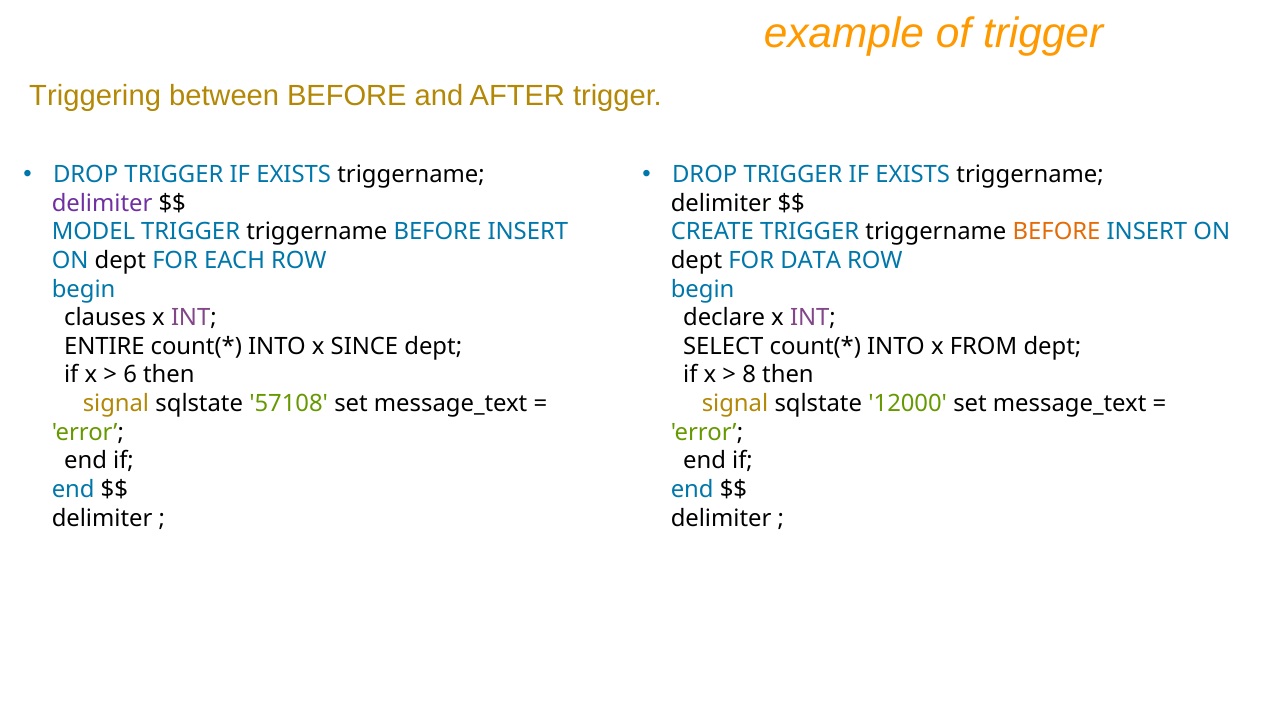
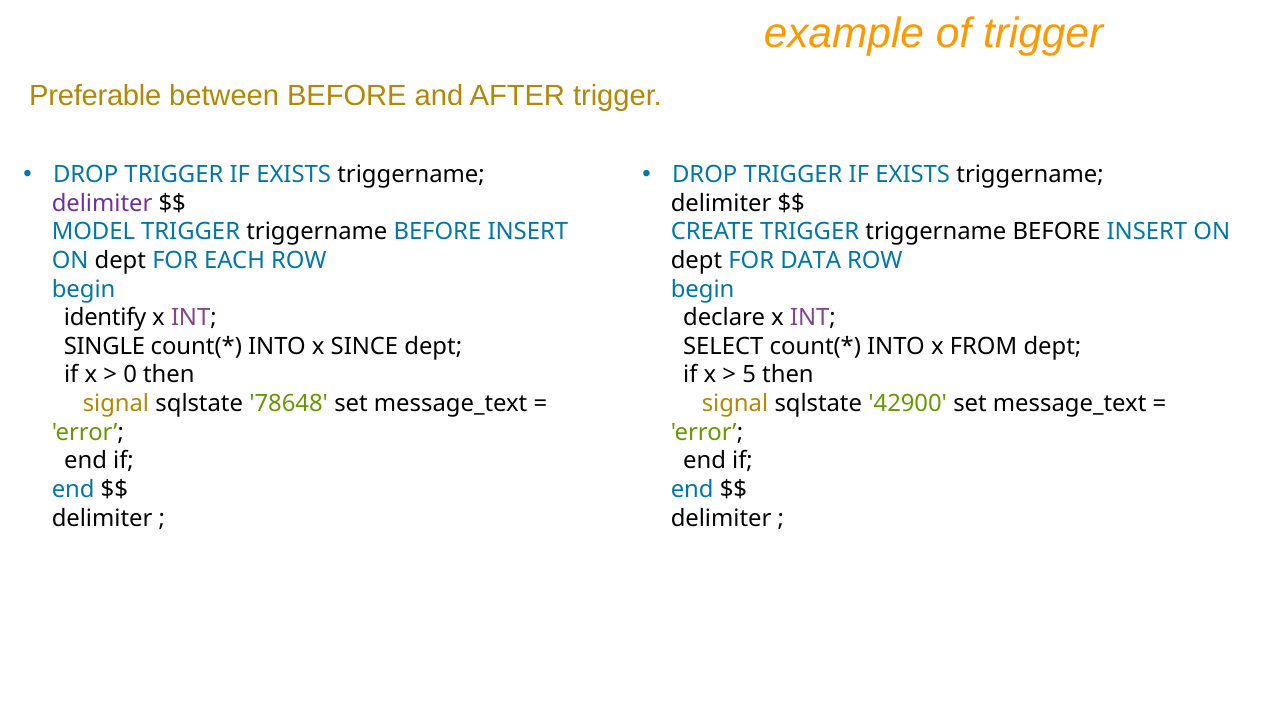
Triggering: Triggering -> Preferable (95, 96)
BEFORE colour: orange -> black (1057, 232)
clauses: clauses -> identify (105, 318)
ENTIRE: ENTIRE -> SINGLE (104, 346)
6: 6 -> 0 (130, 375)
8: 8 -> 5 (749, 375)
57108: 57108 -> 78648 (289, 403)
12000: 12000 -> 42900 (908, 403)
